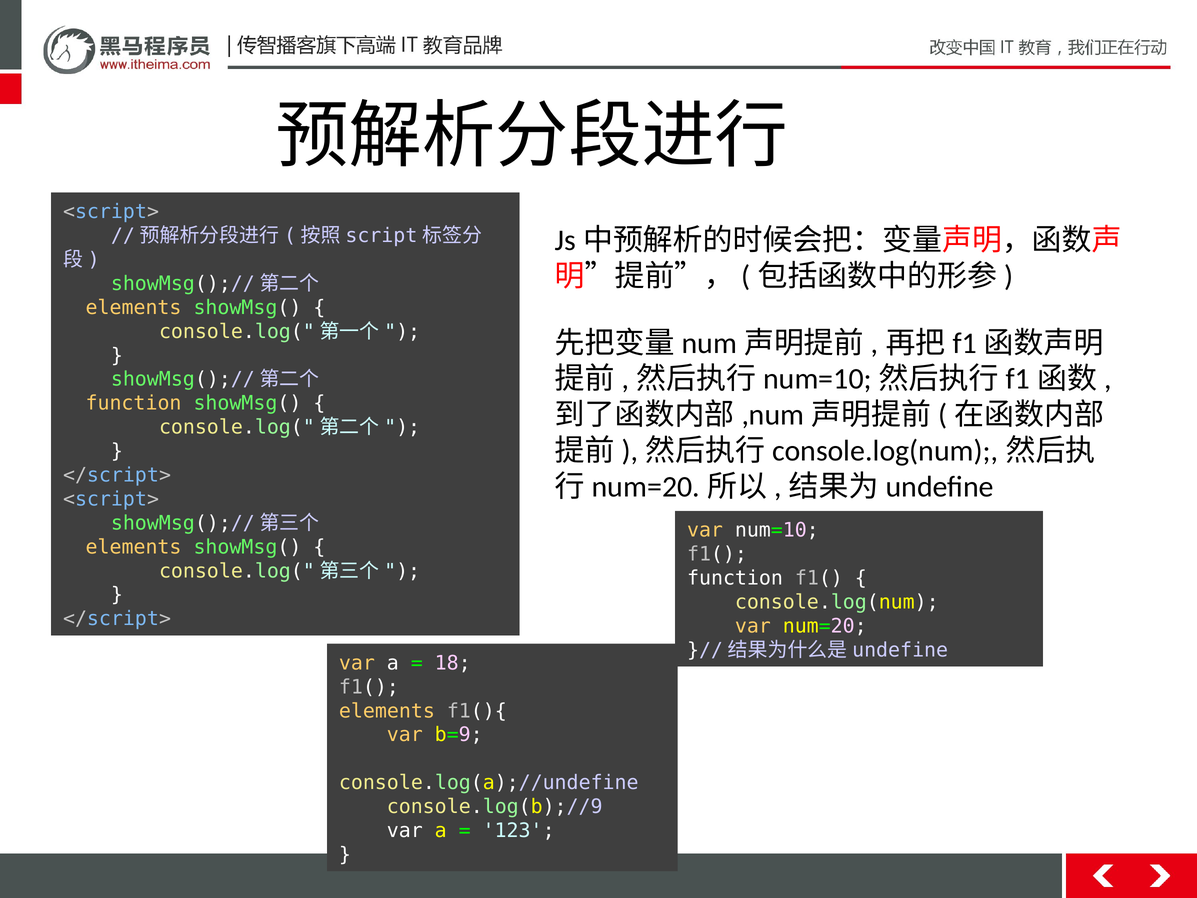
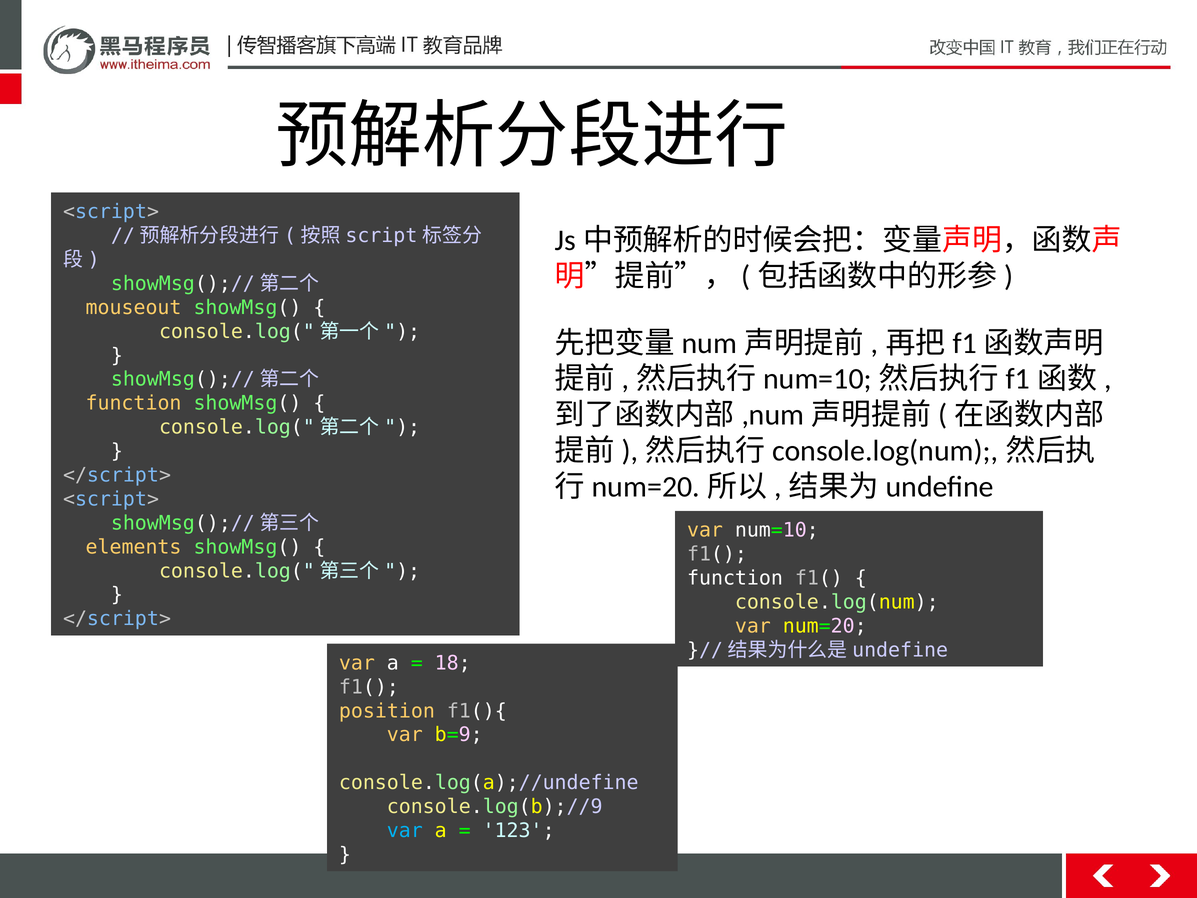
elements: elements -> mouseout (134, 307)
elements: elements -> position (387, 711)
var colour: white -> light blue (405, 830)
